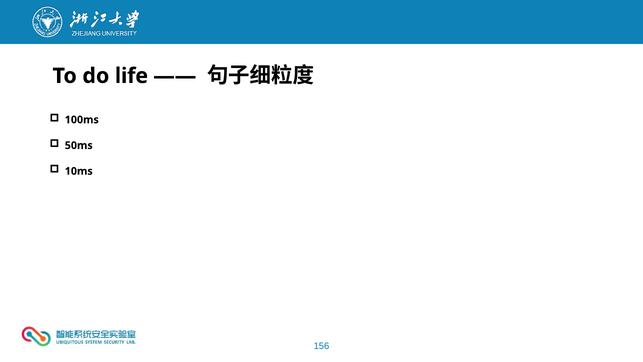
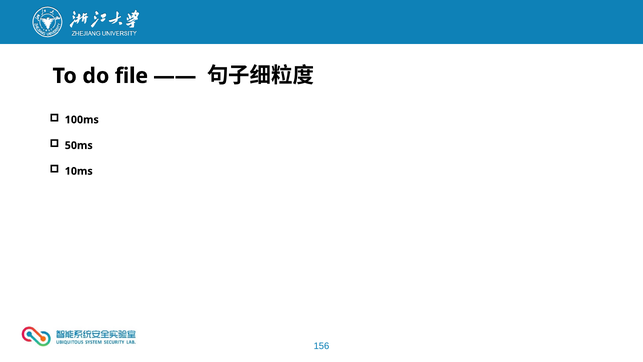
life: life -> file (131, 76)
